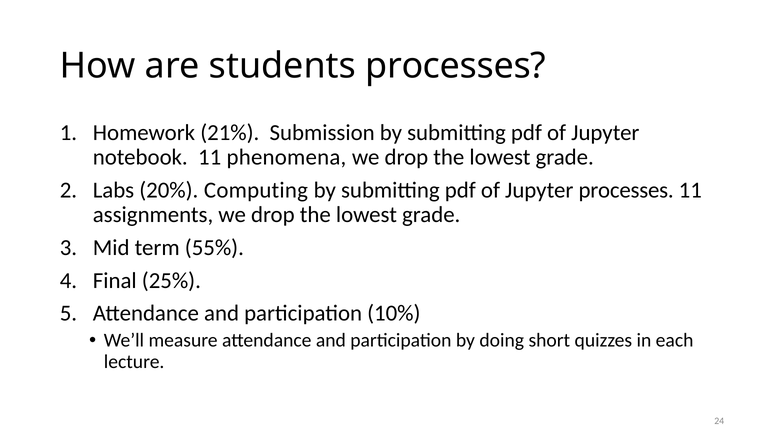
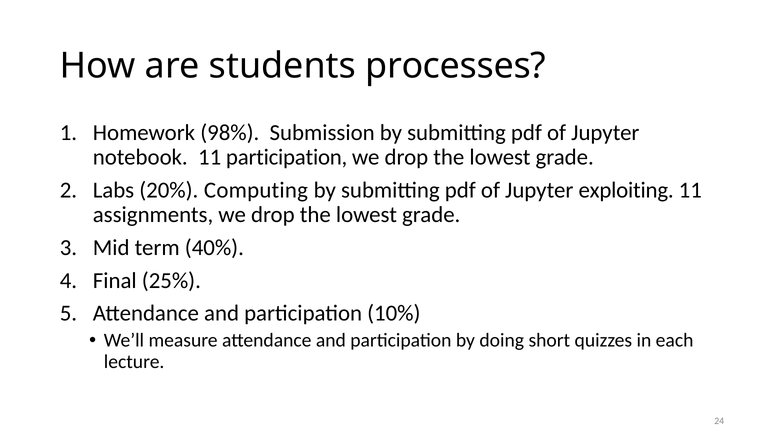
21%: 21% -> 98% (230, 133)
11 phenomena: phenomena -> participation (287, 157)
Jupyter processes: processes -> exploiting (626, 190)
55%: 55% -> 40% (214, 248)
